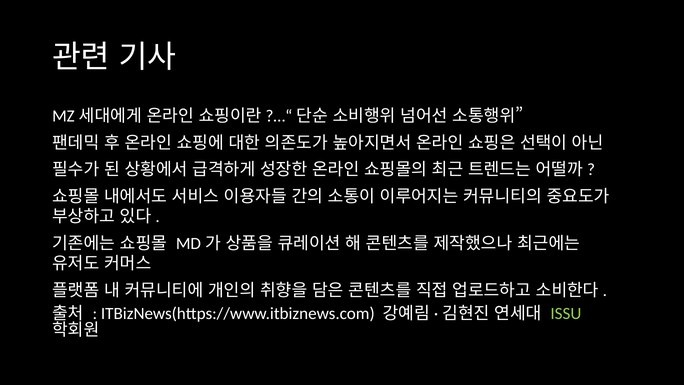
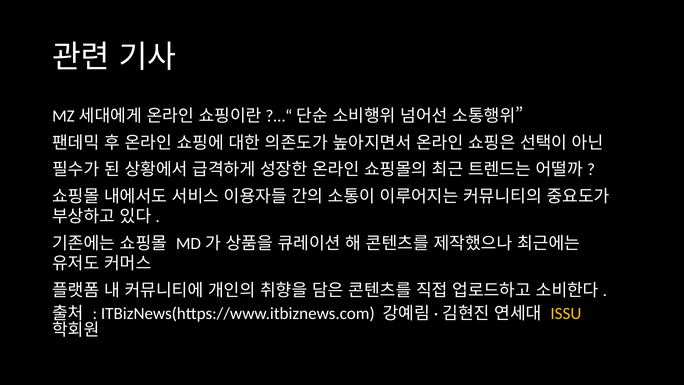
ISSU colour: light green -> yellow (566, 313)
